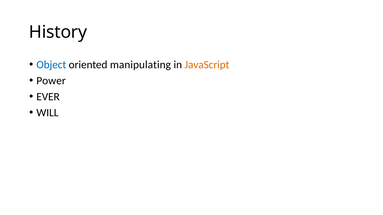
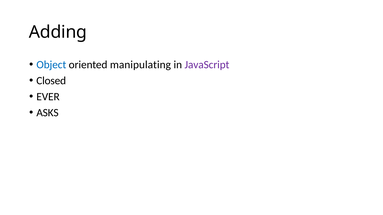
History: History -> Adding (58, 32)
JavaScript colour: orange -> purple (207, 65)
Power: Power -> Closed (51, 81)
WILL: WILL -> ASKS (48, 113)
